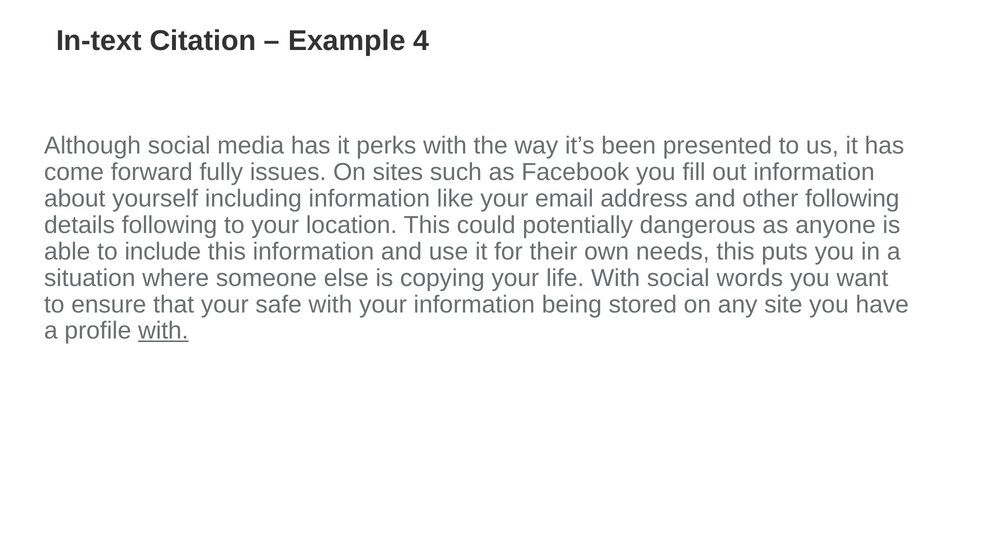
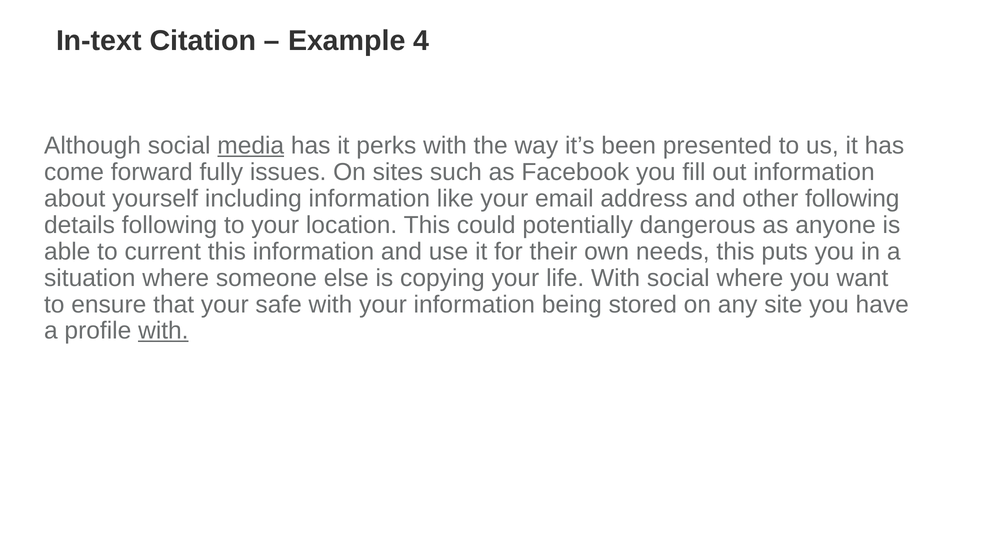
media underline: none -> present (251, 146)
include: include -> current (163, 252)
social words: words -> where (750, 278)
